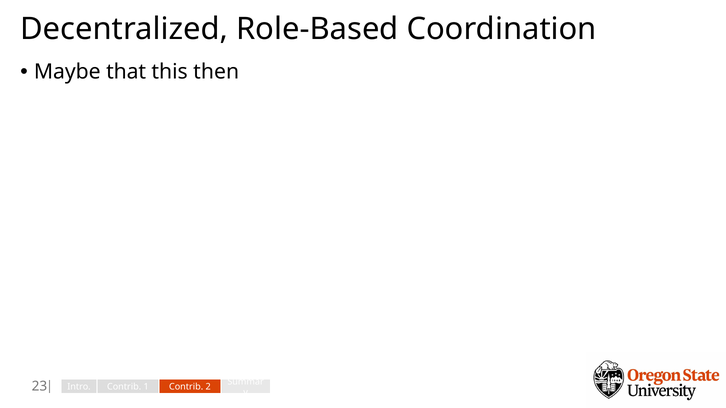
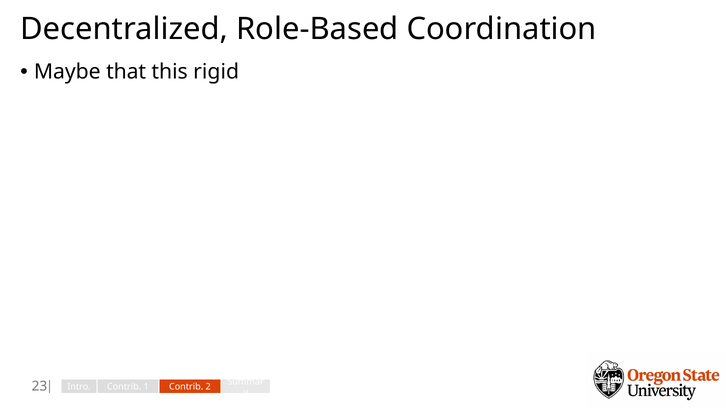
then: then -> rigid (216, 72)
